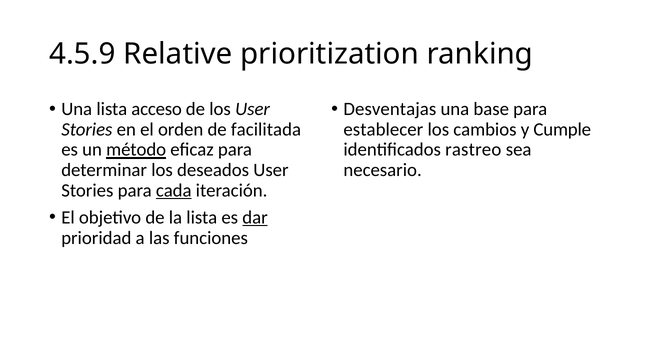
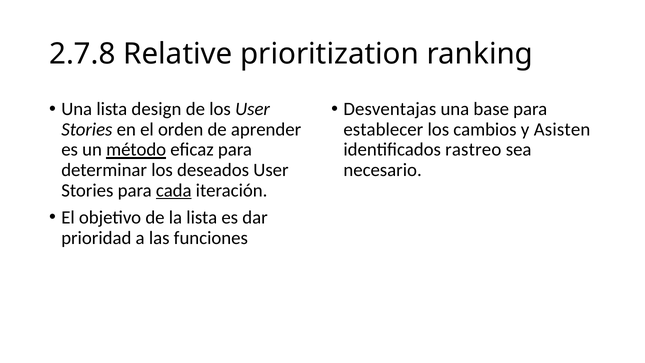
4.5.9: 4.5.9 -> 2.7.8 (82, 54)
acceso: acceso -> design (156, 109)
facilitada: facilitada -> aprender (266, 129)
Cumple: Cumple -> Asisten (562, 129)
dar underline: present -> none (255, 217)
